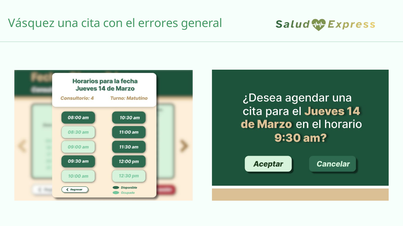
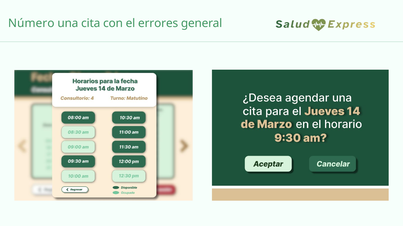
Vásquez: Vásquez -> Número (31, 23)
